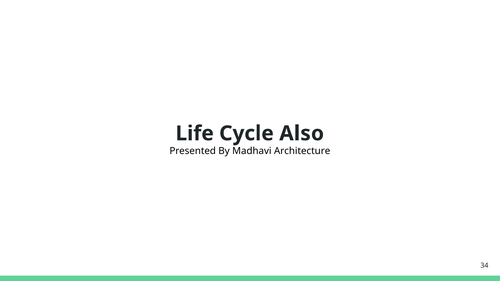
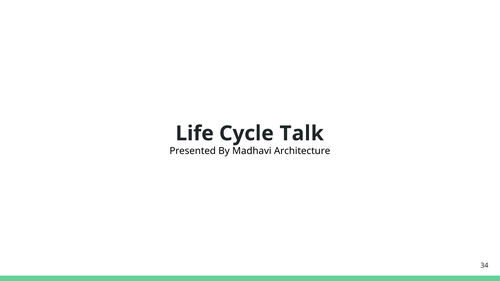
Also: Also -> Talk (302, 134)
